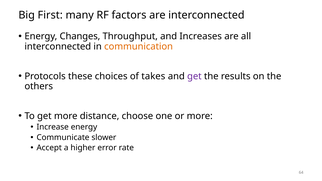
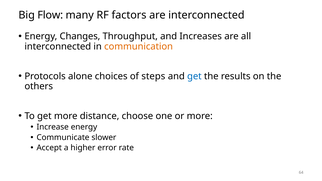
First: First -> Flow (50, 15)
these: these -> alone (80, 76)
takes: takes -> steps (153, 76)
get colour: purple -> blue (194, 76)
